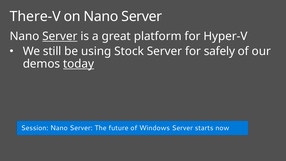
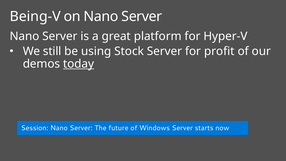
There-V: There-V -> Being-V (35, 16)
Server underline: present -> none (60, 36)
safely: safely -> profit (219, 51)
